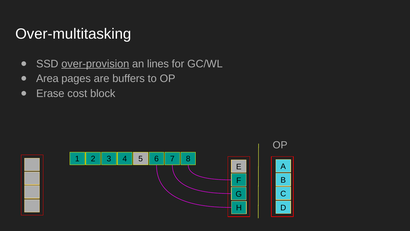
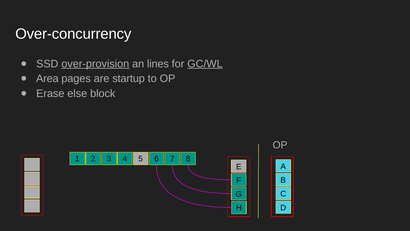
Over-multitasking: Over-multitasking -> Over-concurrency (73, 34)
GC/WL underline: none -> present (205, 64)
buffers: buffers -> startup (129, 79)
cost: cost -> else (77, 93)
